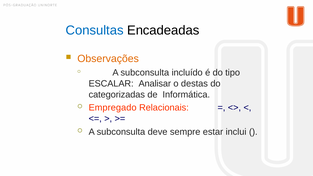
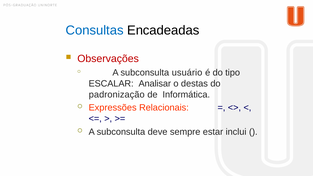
Observações colour: orange -> red (108, 59)
incluído: incluído -> usuário (187, 73)
categorizadas: categorizadas -> padronização (117, 95)
Empregado: Empregado -> Expressões (113, 108)
